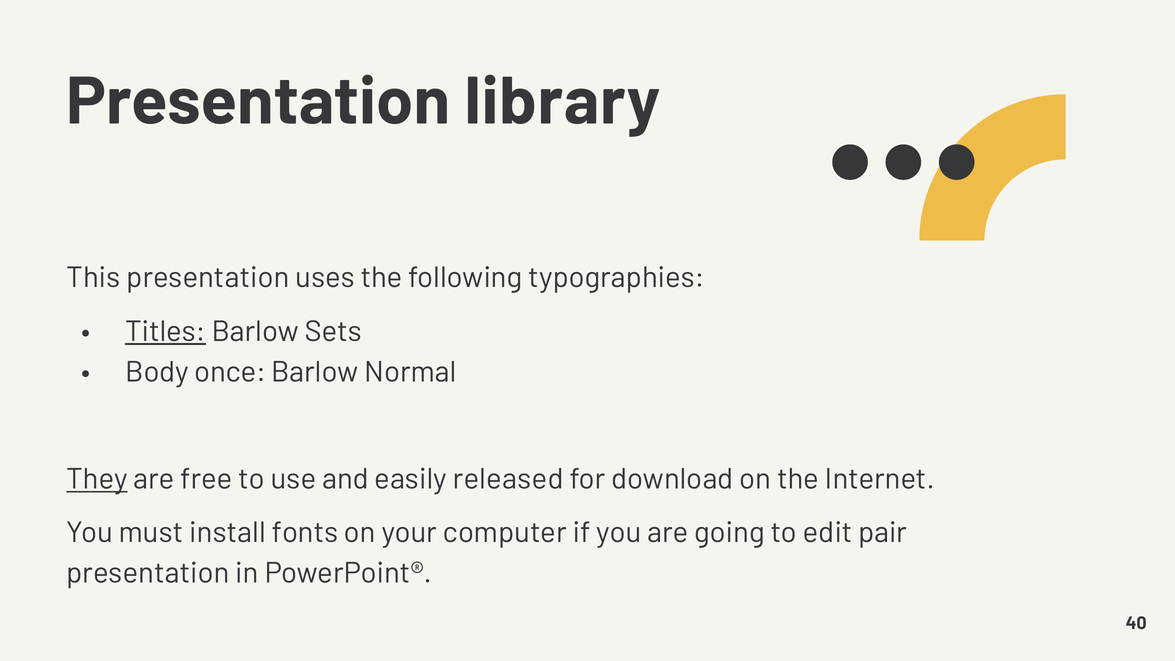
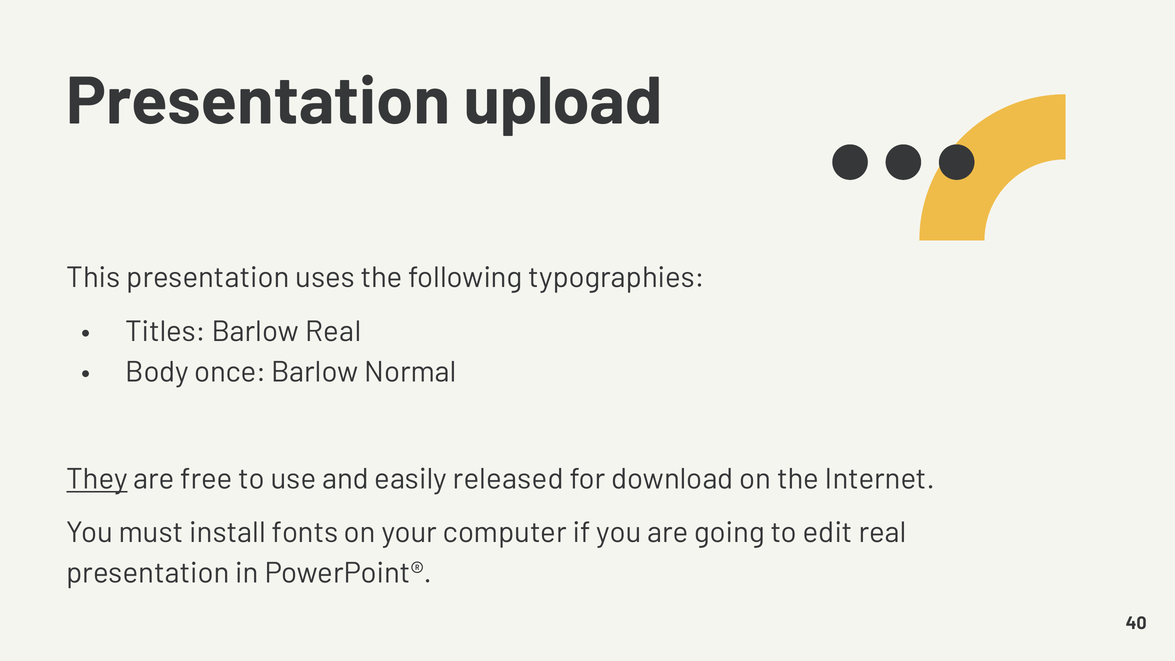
library: library -> upload (563, 102)
Titles underline: present -> none (166, 331)
Barlow Sets: Sets -> Real (333, 331)
edit pair: pair -> real (883, 533)
